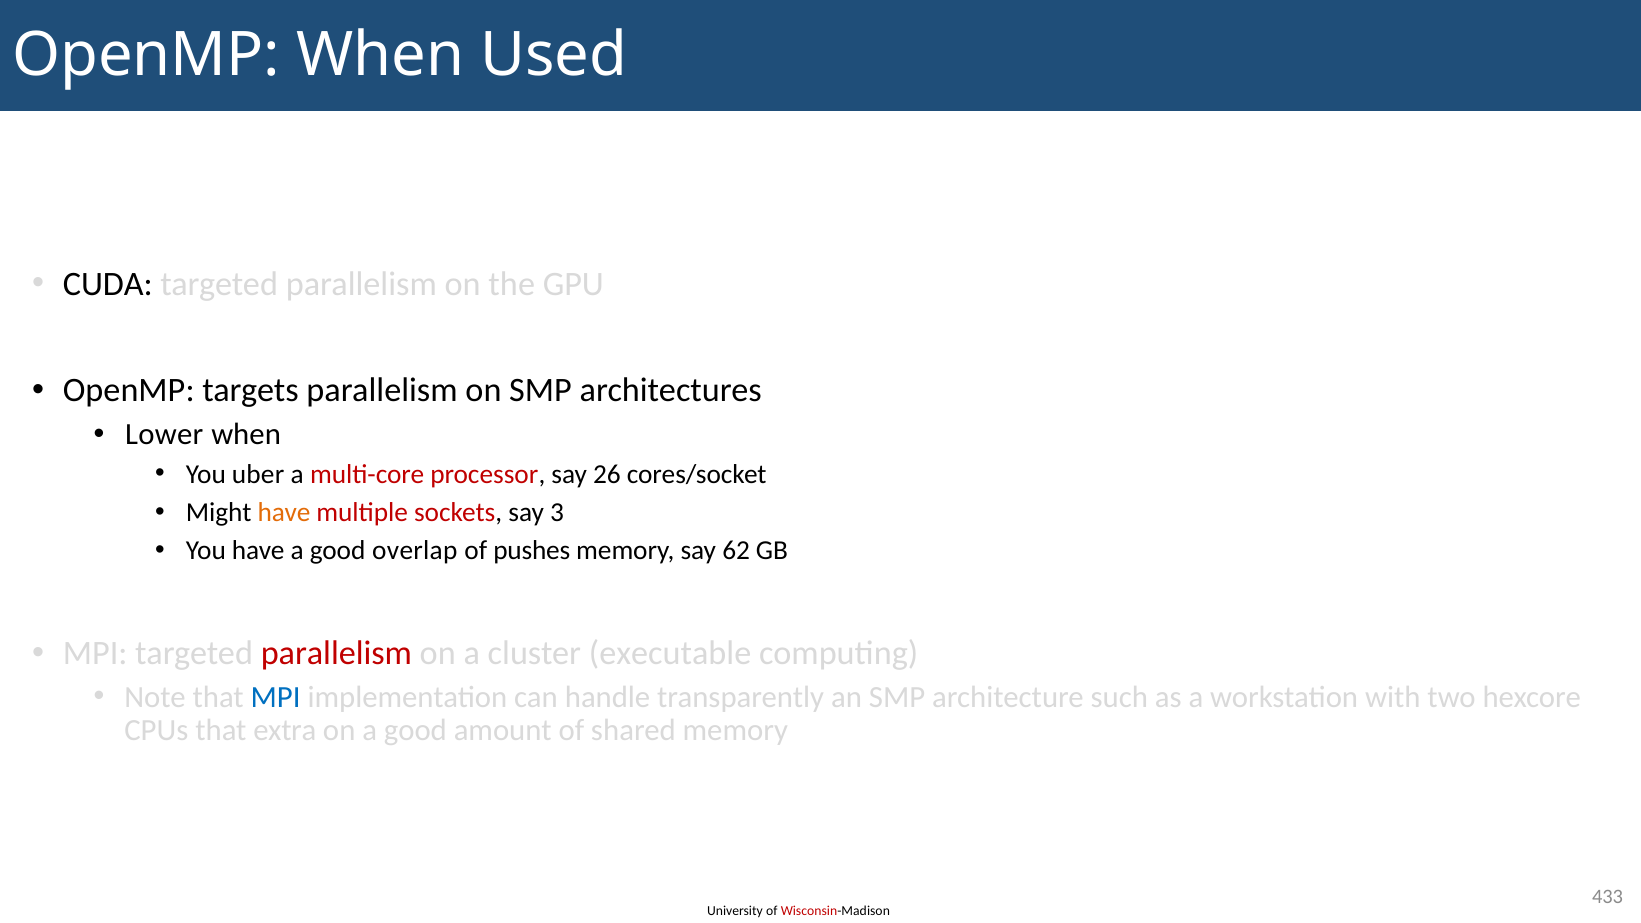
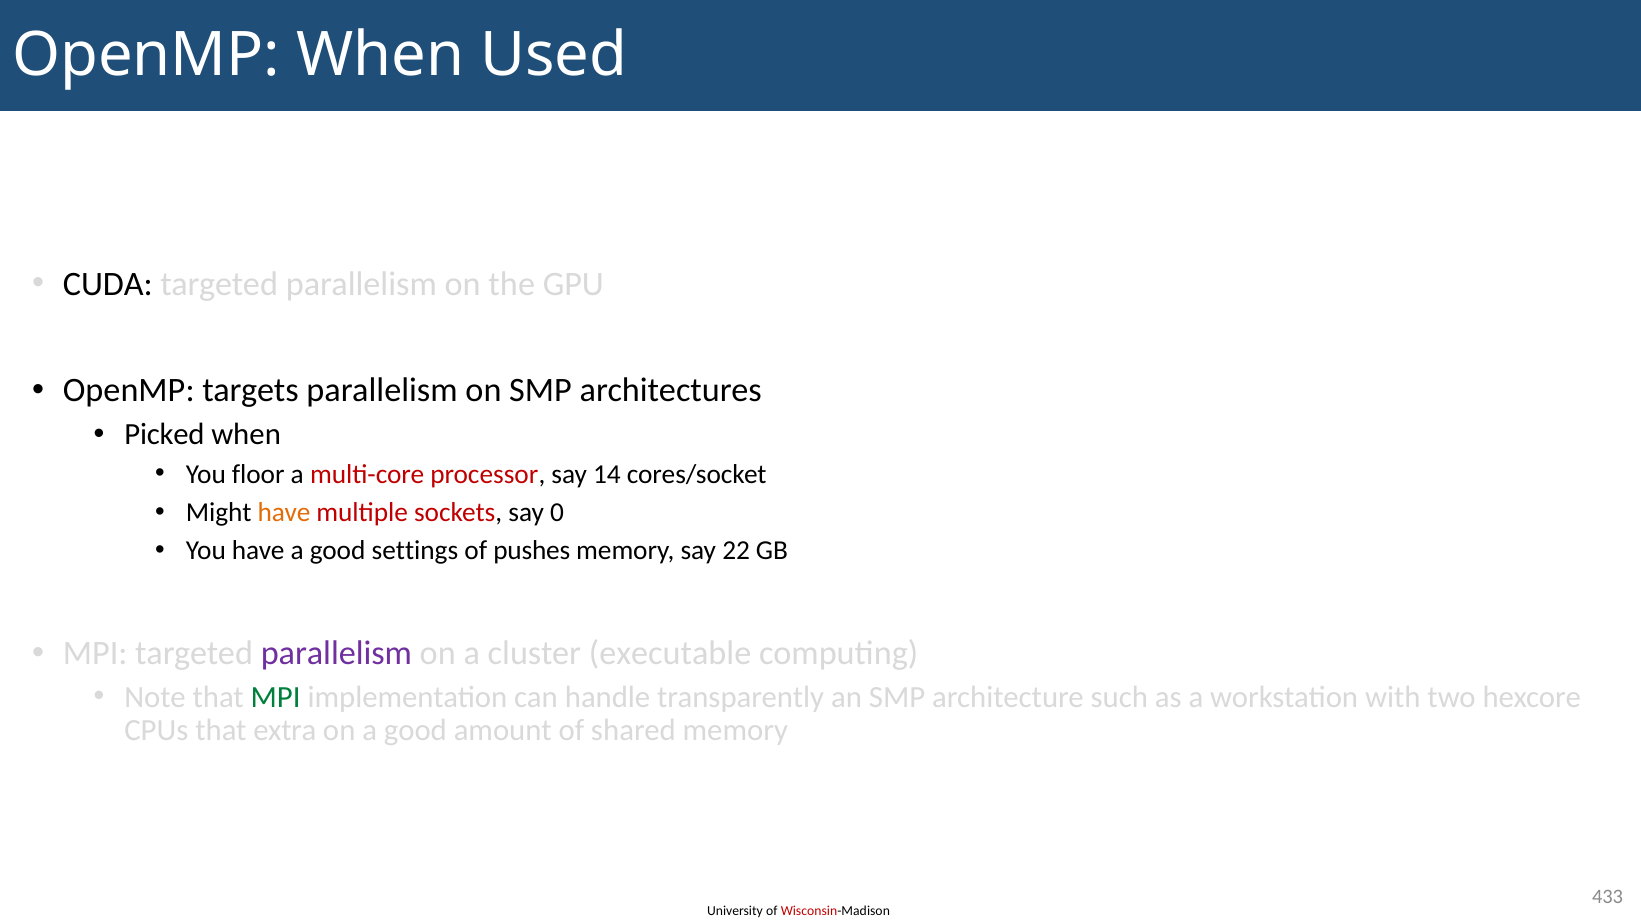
Lower: Lower -> Picked (164, 434)
uber: uber -> floor (258, 474)
26: 26 -> 14 (607, 474)
3: 3 -> 0 (557, 512)
overlap: overlap -> settings (415, 550)
62: 62 -> 22 (736, 550)
parallelism colour: red -> purple (336, 653)
MPI colour: blue -> green (276, 697)
